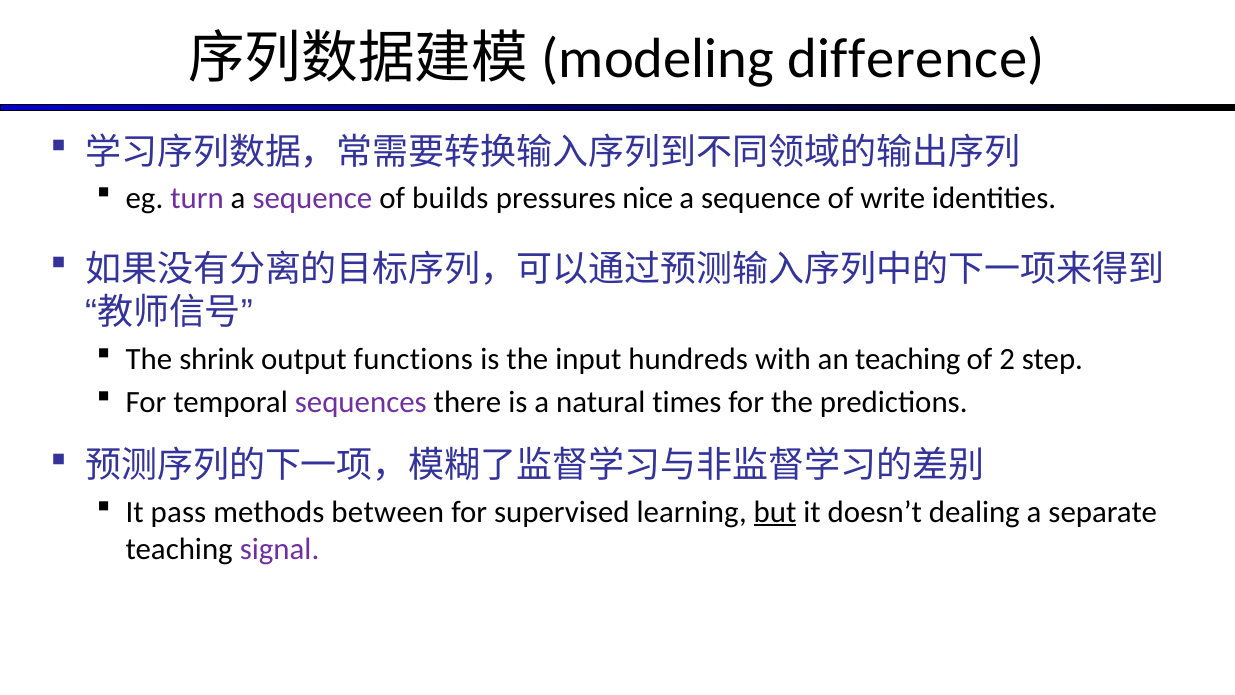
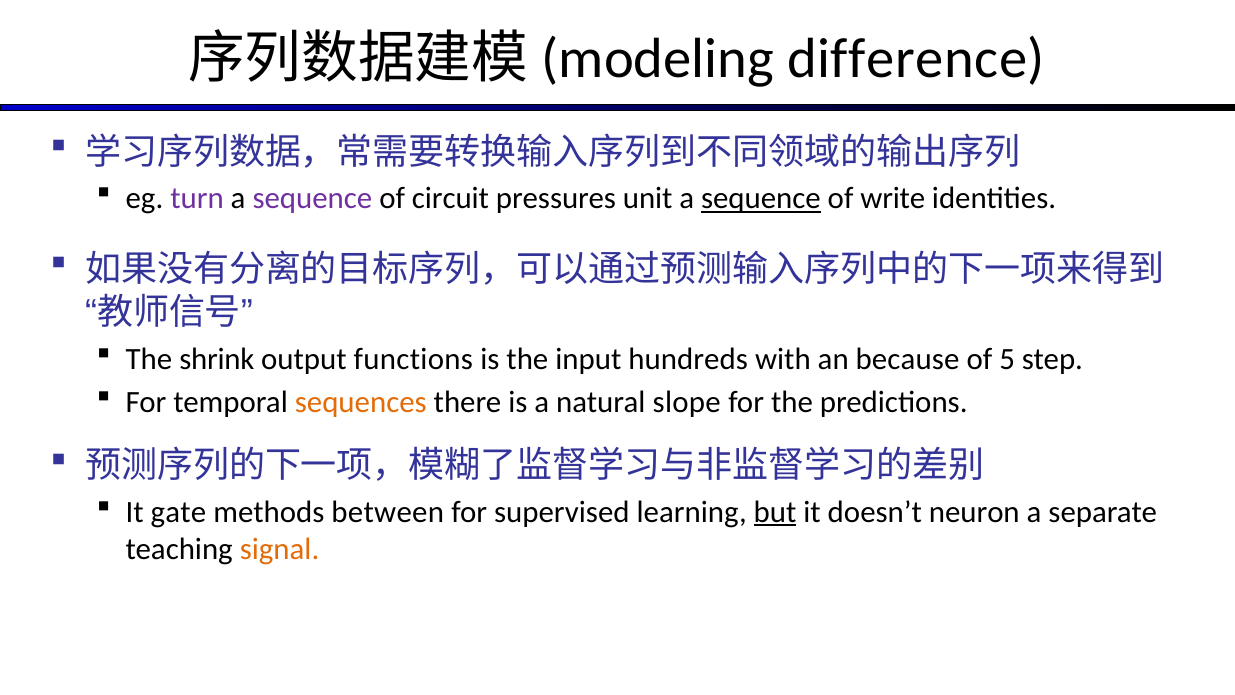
builds: builds -> circuit (450, 198)
nice: nice -> unit (648, 198)
sequence underline: none -> present (761, 198)
an teaching: teaching -> because (908, 359)
2: 2 -> 5 (1007, 359)
sequences colour: purple -> orange (361, 402)
times: times -> slope (687, 402)
pass: pass -> gate (178, 512)
dealing: dealing -> neuron (974, 512)
signal colour: purple -> orange (280, 549)
